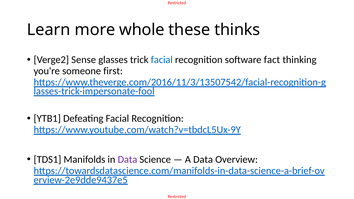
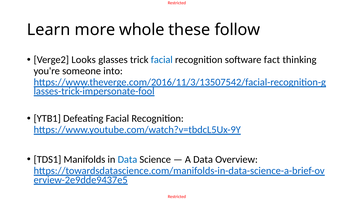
thinks: thinks -> follow (237, 30)
Sense: Sense -> Looks (84, 60)
first: first -> into (113, 71)
Data colour: purple -> blue (127, 160)
